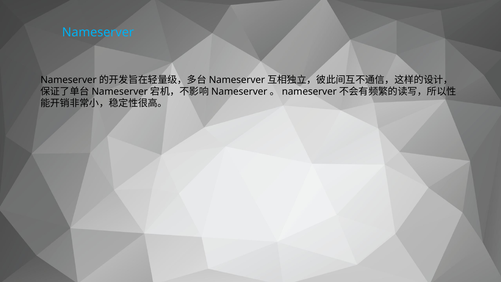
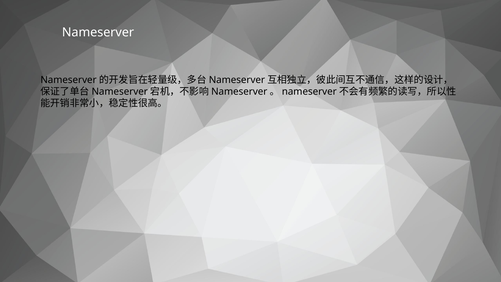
Nameserver colour: light blue -> white (98, 32)
